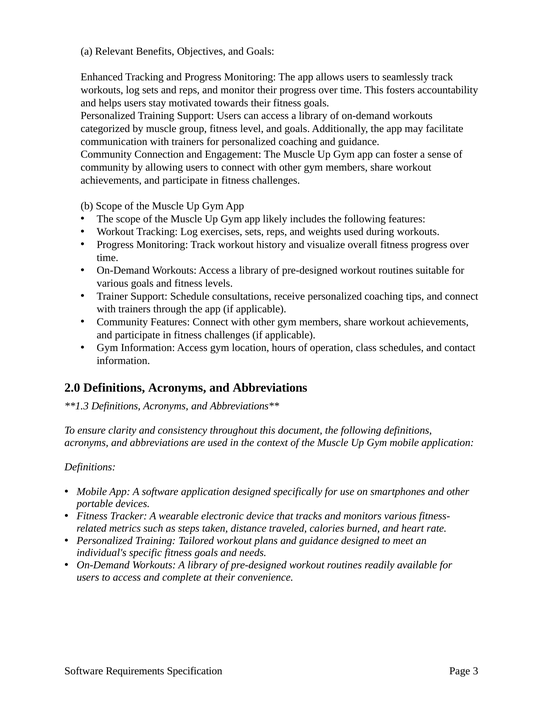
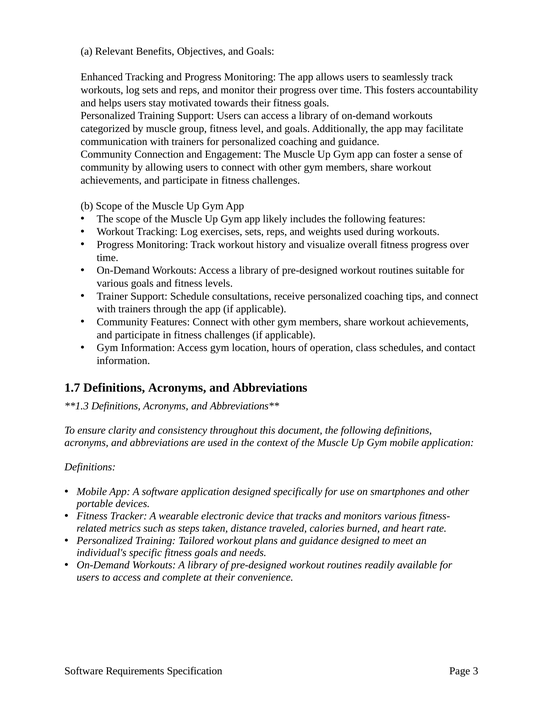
2.0: 2.0 -> 1.7 (72, 388)
